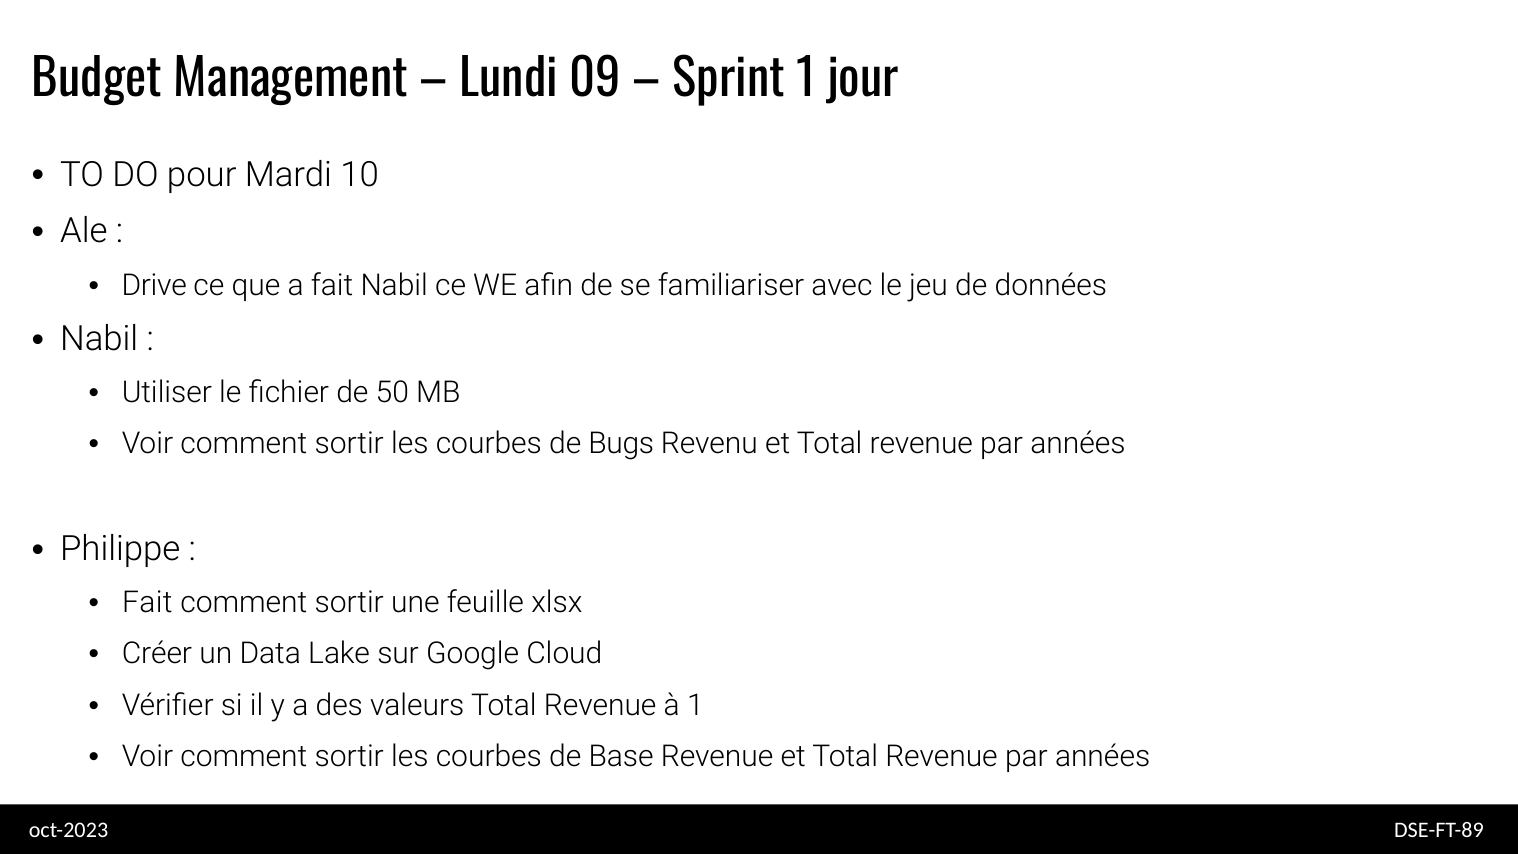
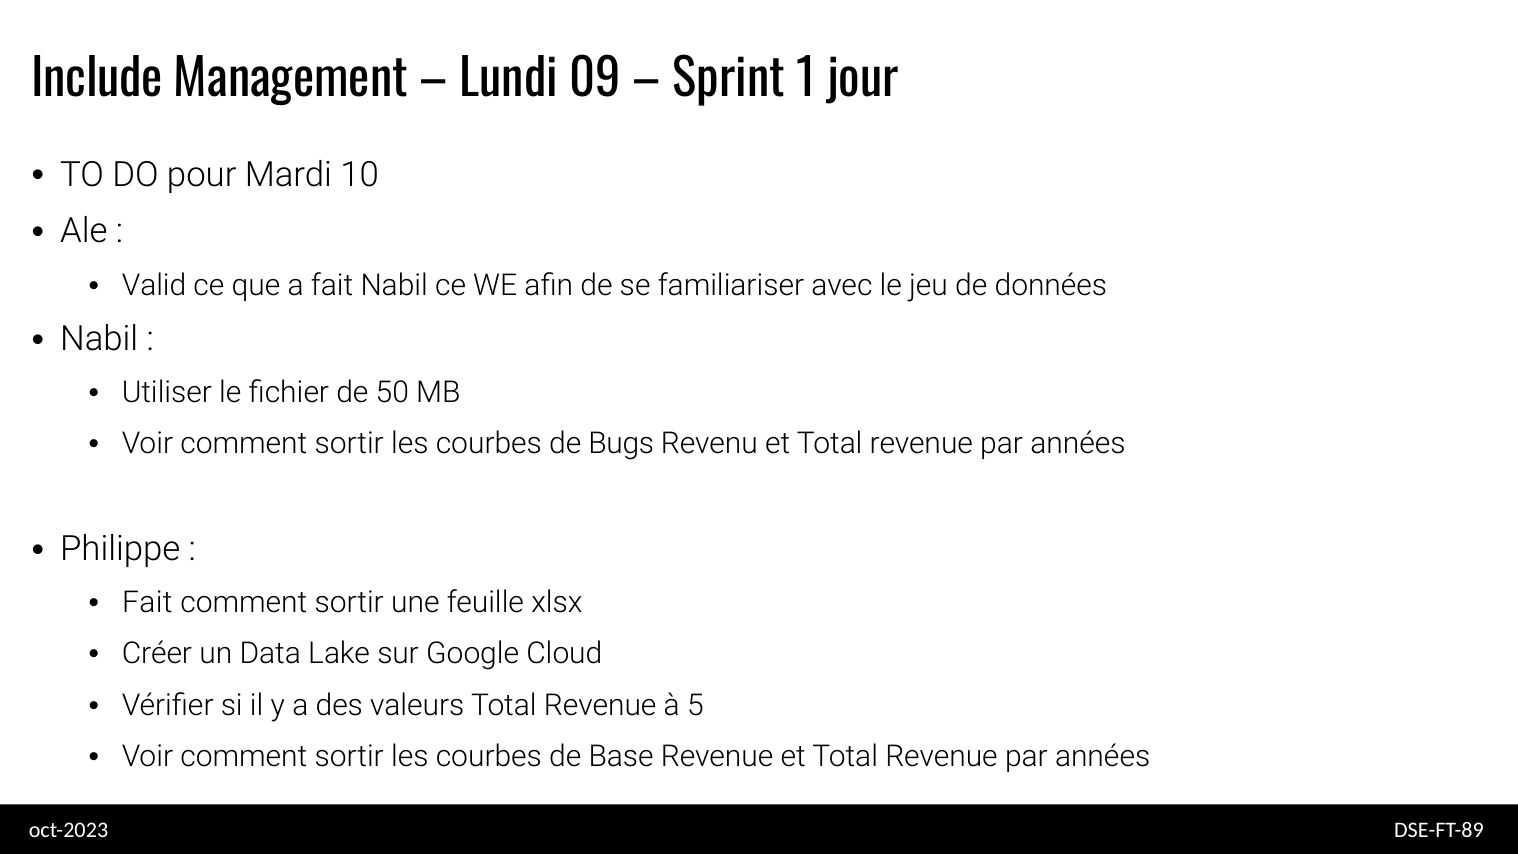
Budget: Budget -> Include (97, 80)
Drive: Drive -> Valid (154, 285)
à 1: 1 -> 5 (695, 705)
